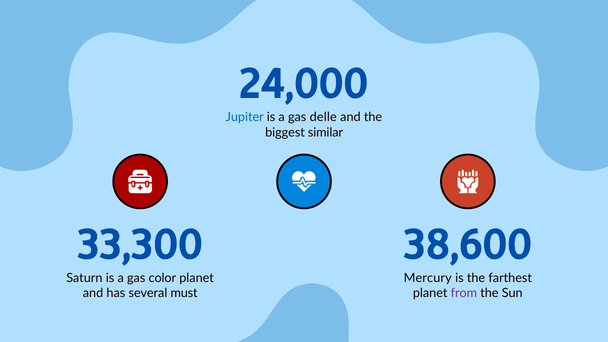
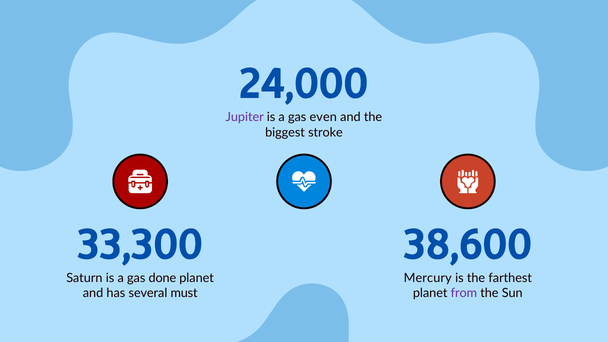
Jupiter colour: blue -> purple (245, 117)
delle: delle -> even (323, 117)
similar: similar -> stroke (325, 132)
color: color -> done (162, 278)
